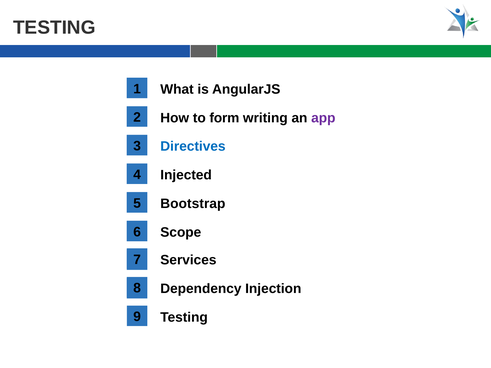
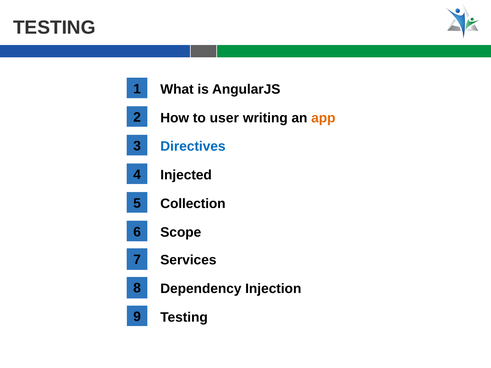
form: form -> user (224, 118)
app colour: purple -> orange (323, 118)
Bootstrap: Bootstrap -> Collection (193, 204)
